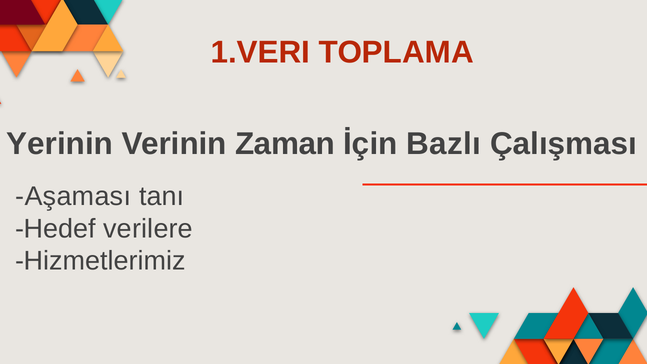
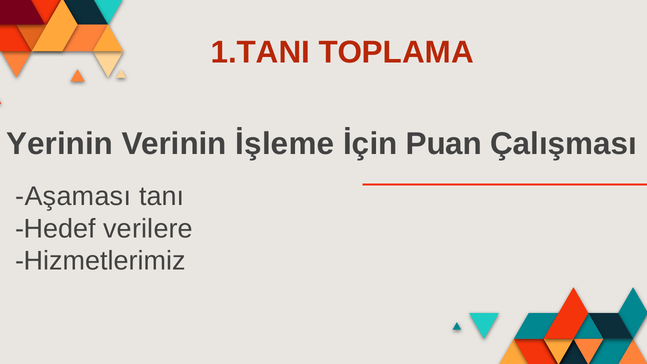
1.VERI: 1.VERI -> 1.TANI (260, 52)
Zaman: Zaman -> İşleme (285, 144)
Bazlı: Bazlı -> Puan (444, 144)
